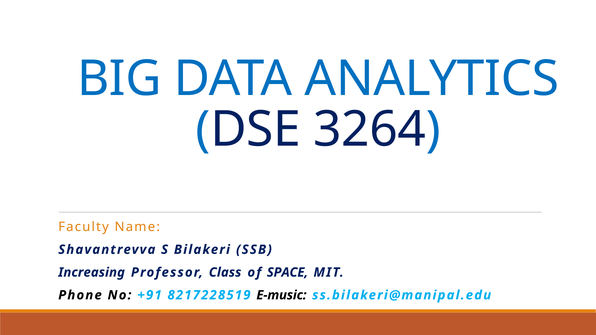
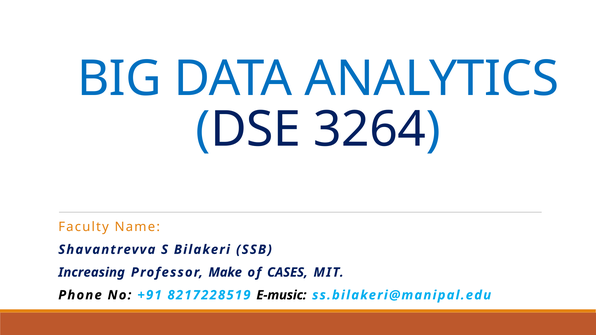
Class: Class -> Make (225, 273)
SPACE: SPACE -> CASES (287, 273)
